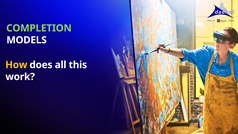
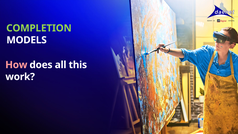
How colour: yellow -> pink (16, 65)
